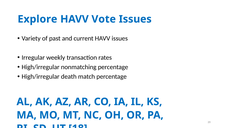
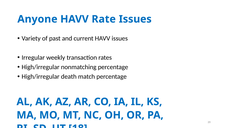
Explore: Explore -> Anyone (37, 19)
Vote: Vote -> Rate (104, 19)
